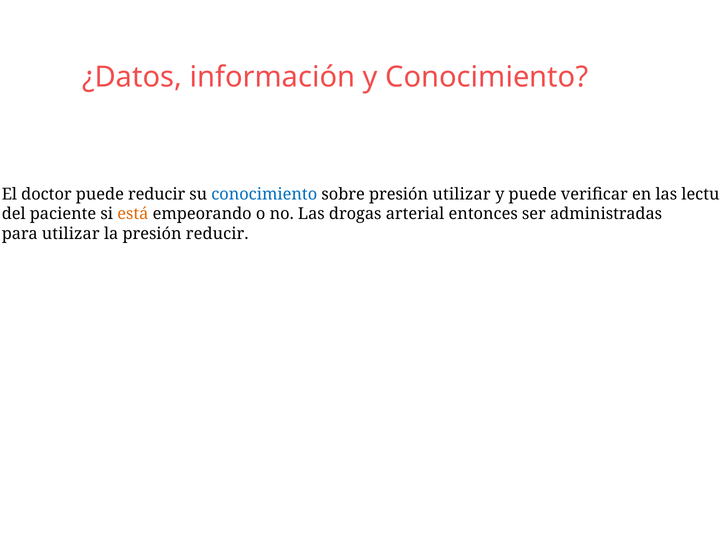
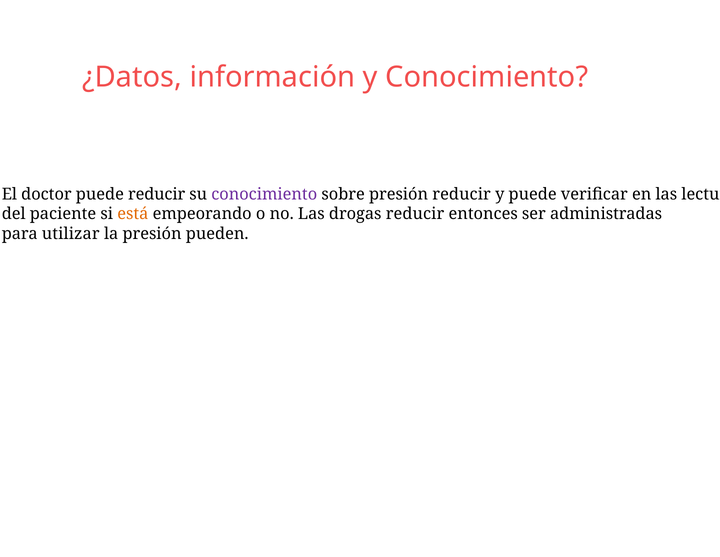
conocimiento colour: blue -> purple (264, 194)
presión utilizar: utilizar -> reducir (462, 194)
drogas arterial: arterial -> reducir (415, 214)
presión reducir: reducir -> pueden (217, 233)
